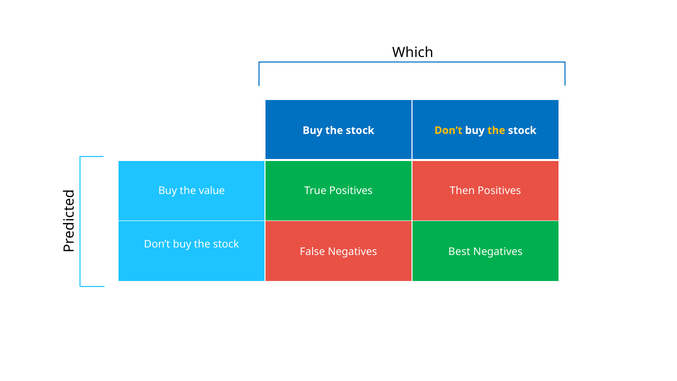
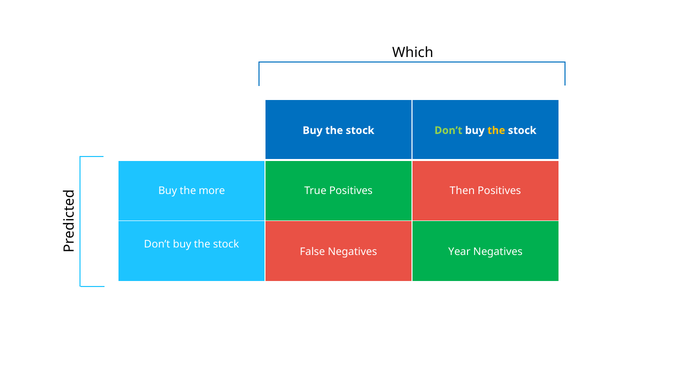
Don’t colour: yellow -> light green (448, 130)
value: value -> more (212, 191)
Best: Best -> Year (459, 251)
